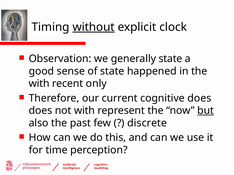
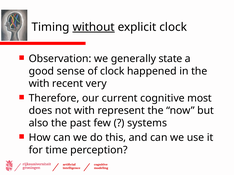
of state: state -> clock (112, 71)
only: only -> very (96, 84)
cognitive does: does -> most (200, 98)
but underline: present -> none (206, 111)
discrete: discrete -> systems (147, 123)
